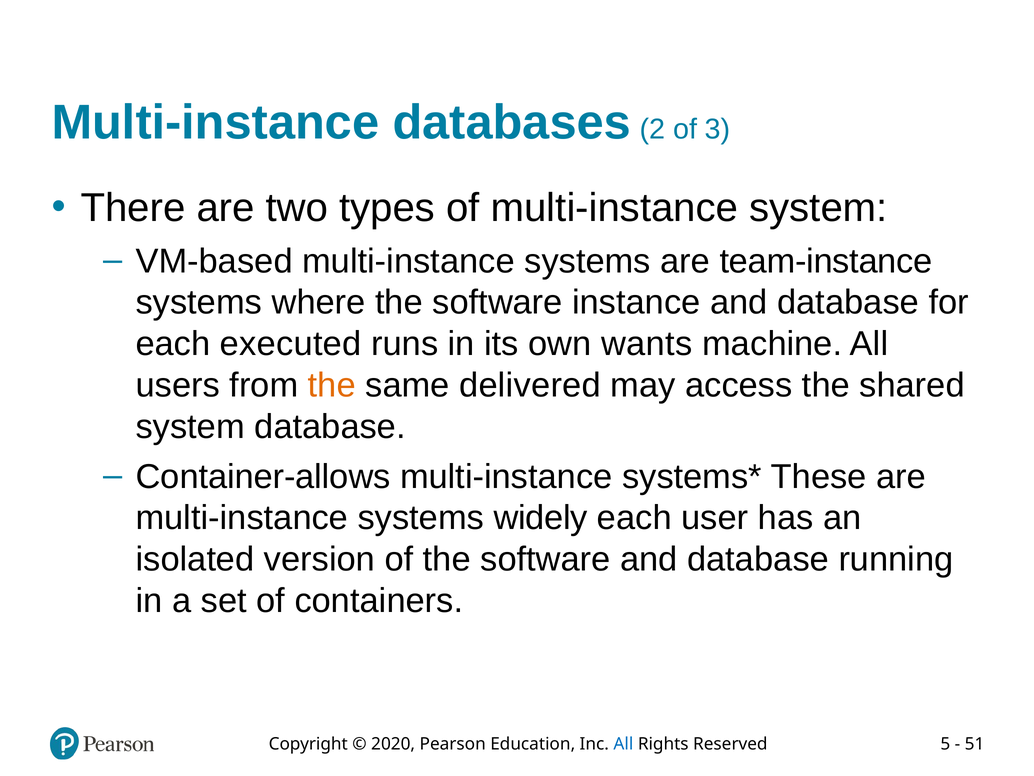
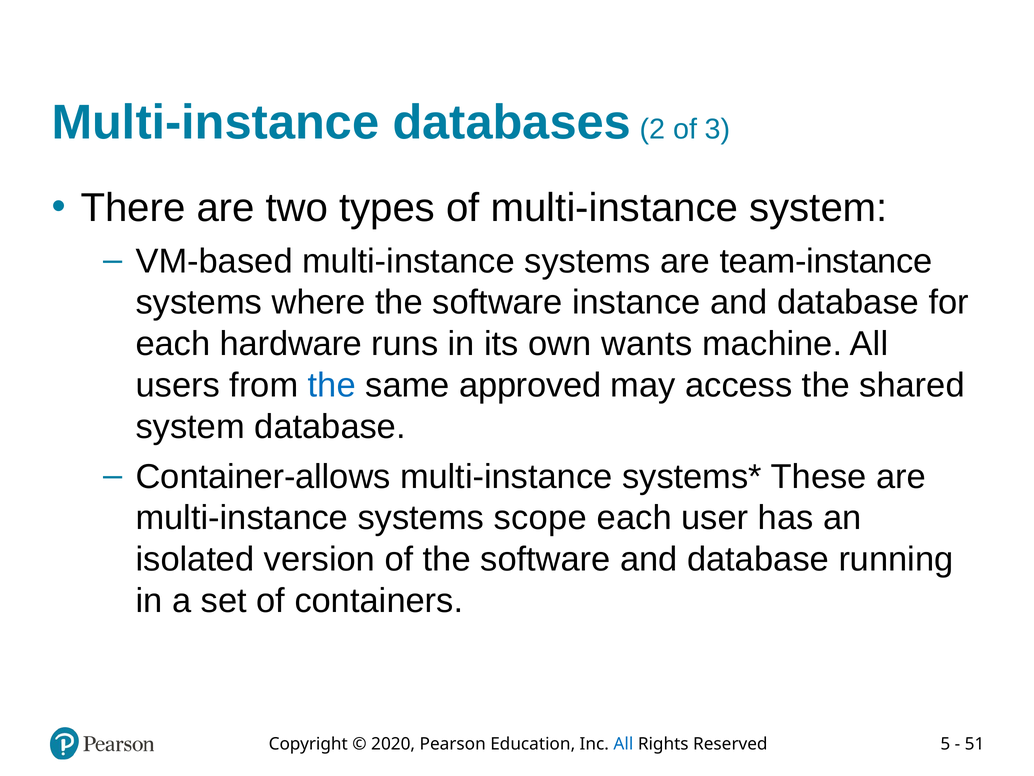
executed: executed -> hardware (291, 344)
the colour: orange -> blue (332, 385)
delivered: delivered -> approved (530, 385)
widely: widely -> scope (540, 518)
